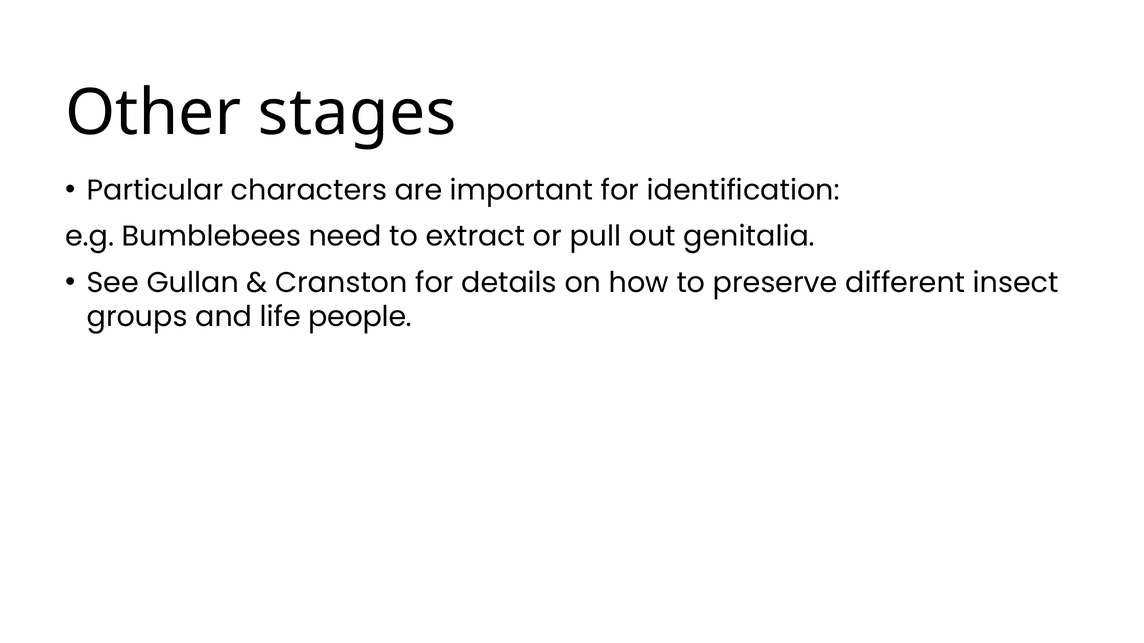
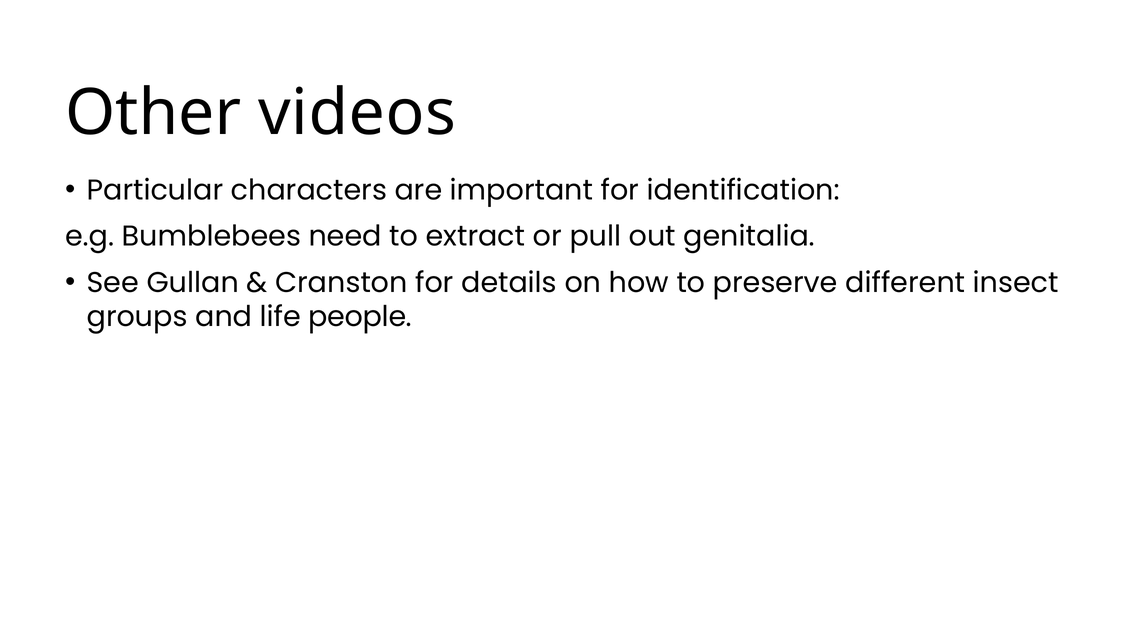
stages: stages -> videos (357, 113)
